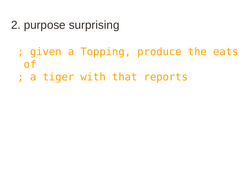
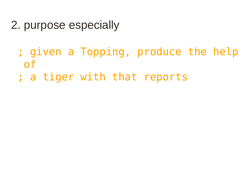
surprising: surprising -> especially (94, 25)
eats: eats -> help (226, 52)
